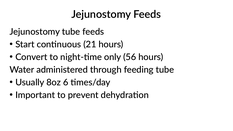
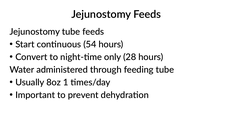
21: 21 -> 54 (90, 44)
56: 56 -> 28 (130, 57)
6: 6 -> 1 (66, 82)
